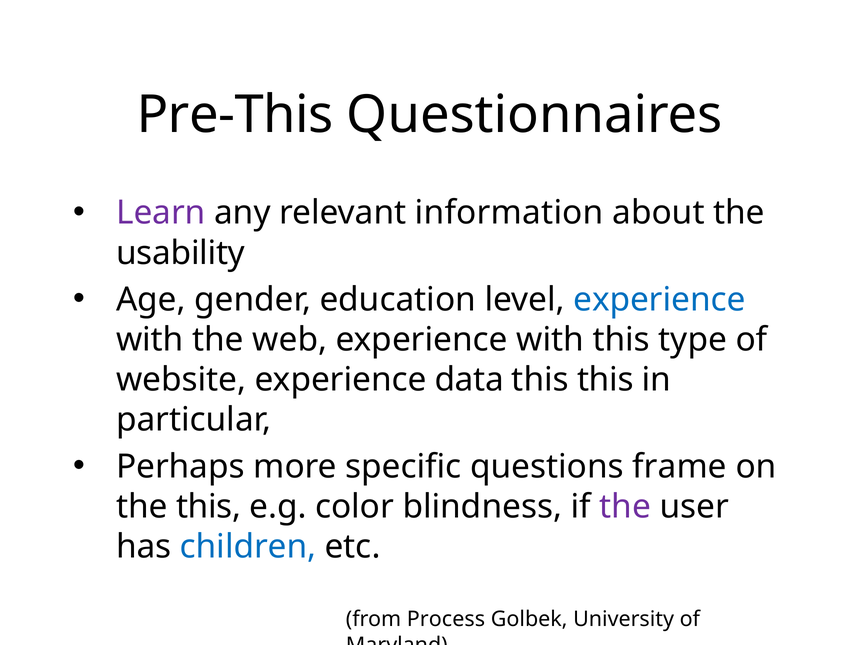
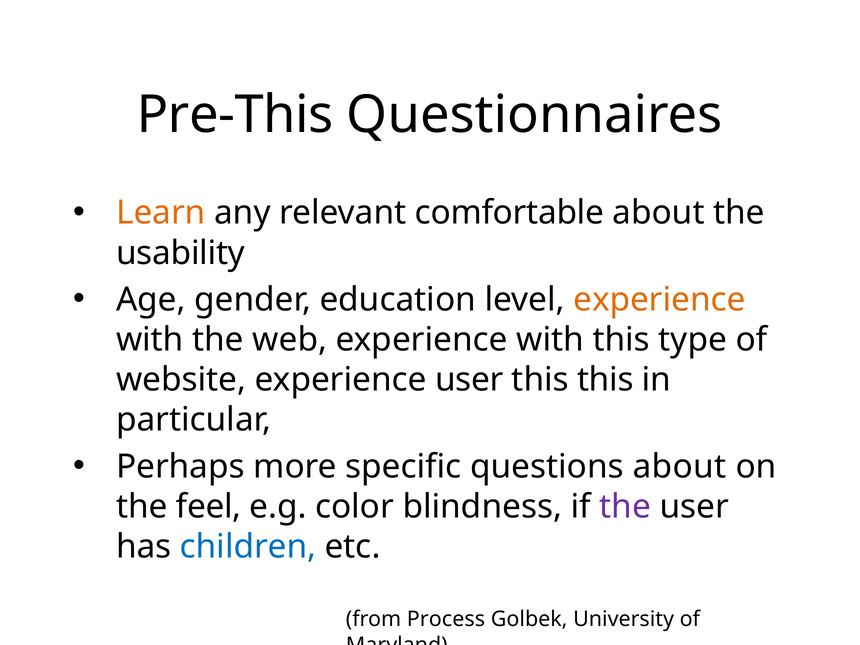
Learn colour: purple -> orange (161, 213)
information: information -> comfortable (510, 213)
experience colour: blue -> orange (659, 300)
experience data: data -> user (469, 380)
questions frame: frame -> about (679, 467)
the this: this -> feel (209, 507)
